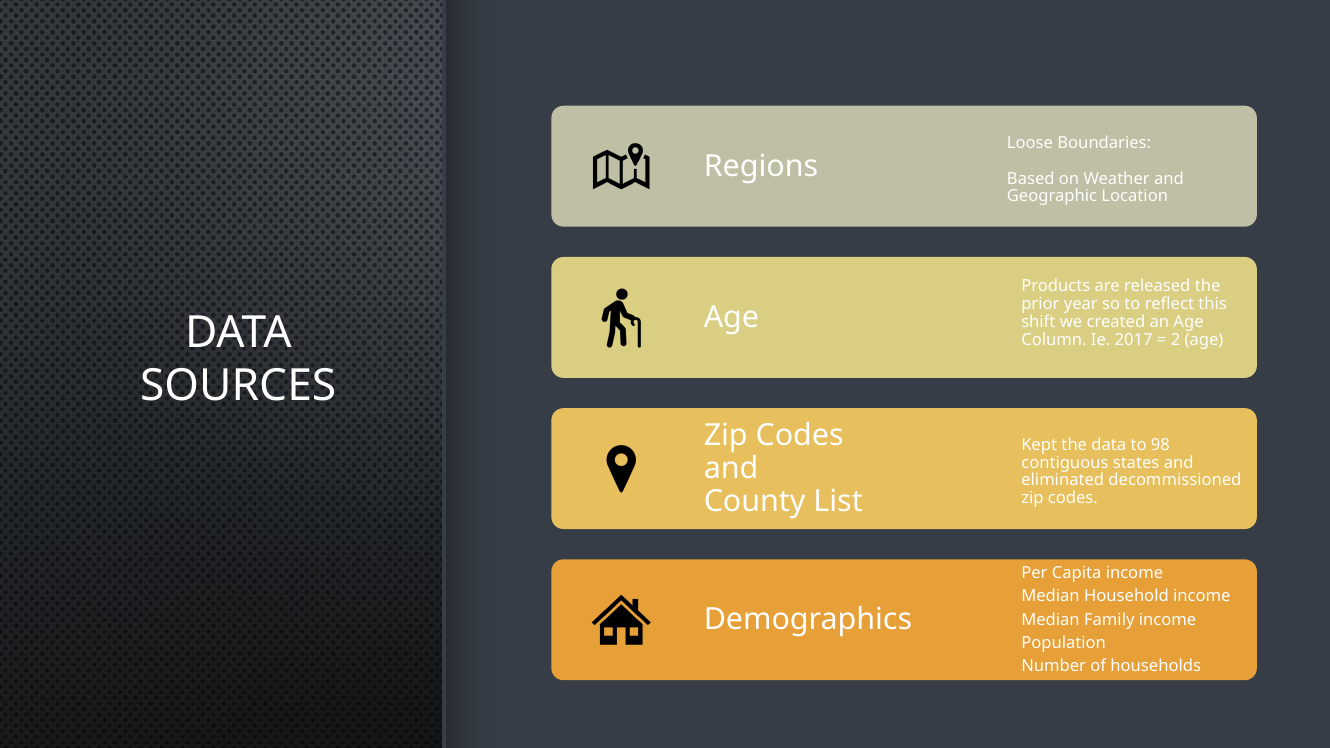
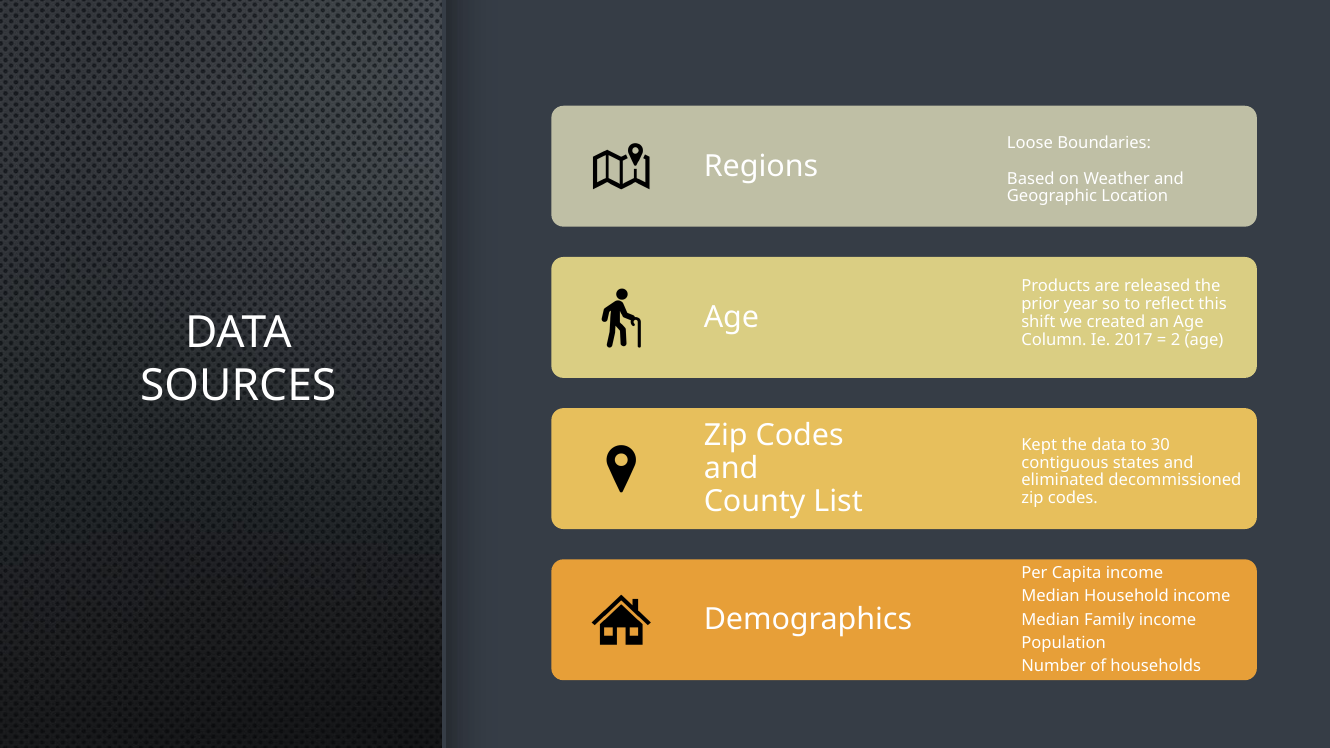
98: 98 -> 30 (1160, 445)
